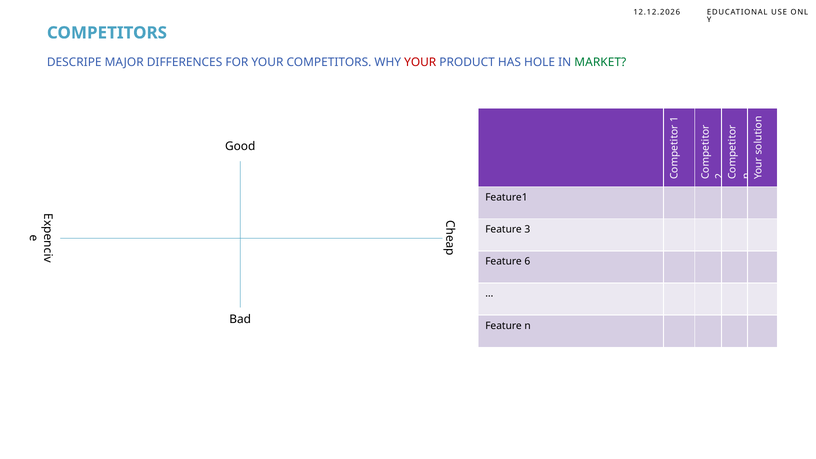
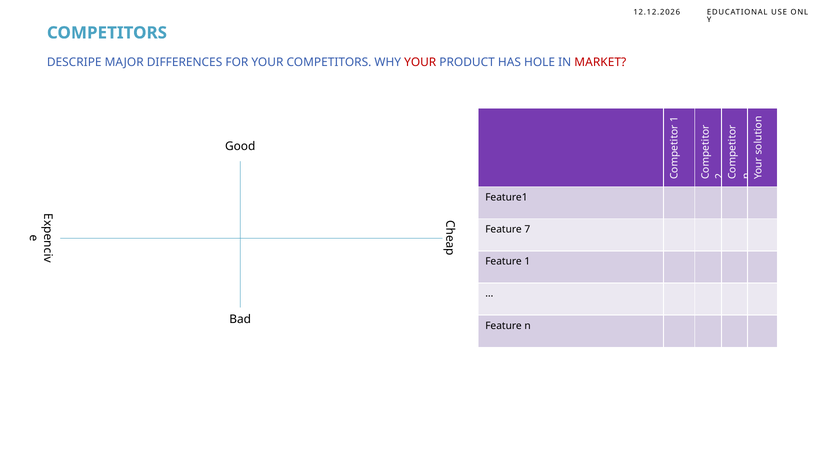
MARKET colour: green -> red (600, 62)
3: 3 -> 7 (527, 229)
Feature 6: 6 -> 1 (527, 262)
